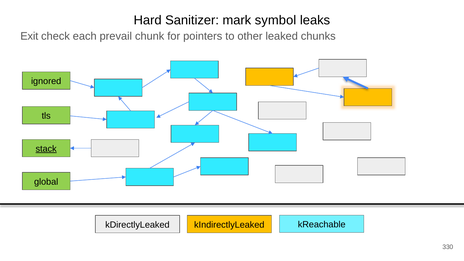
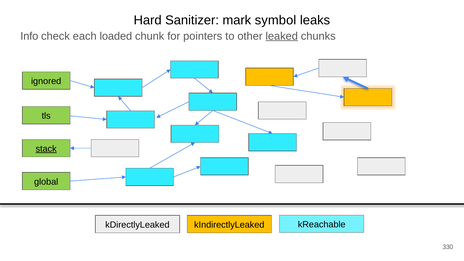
Exit: Exit -> Info (29, 36)
prevail: prevail -> loaded (116, 36)
leaked underline: none -> present (282, 36)
